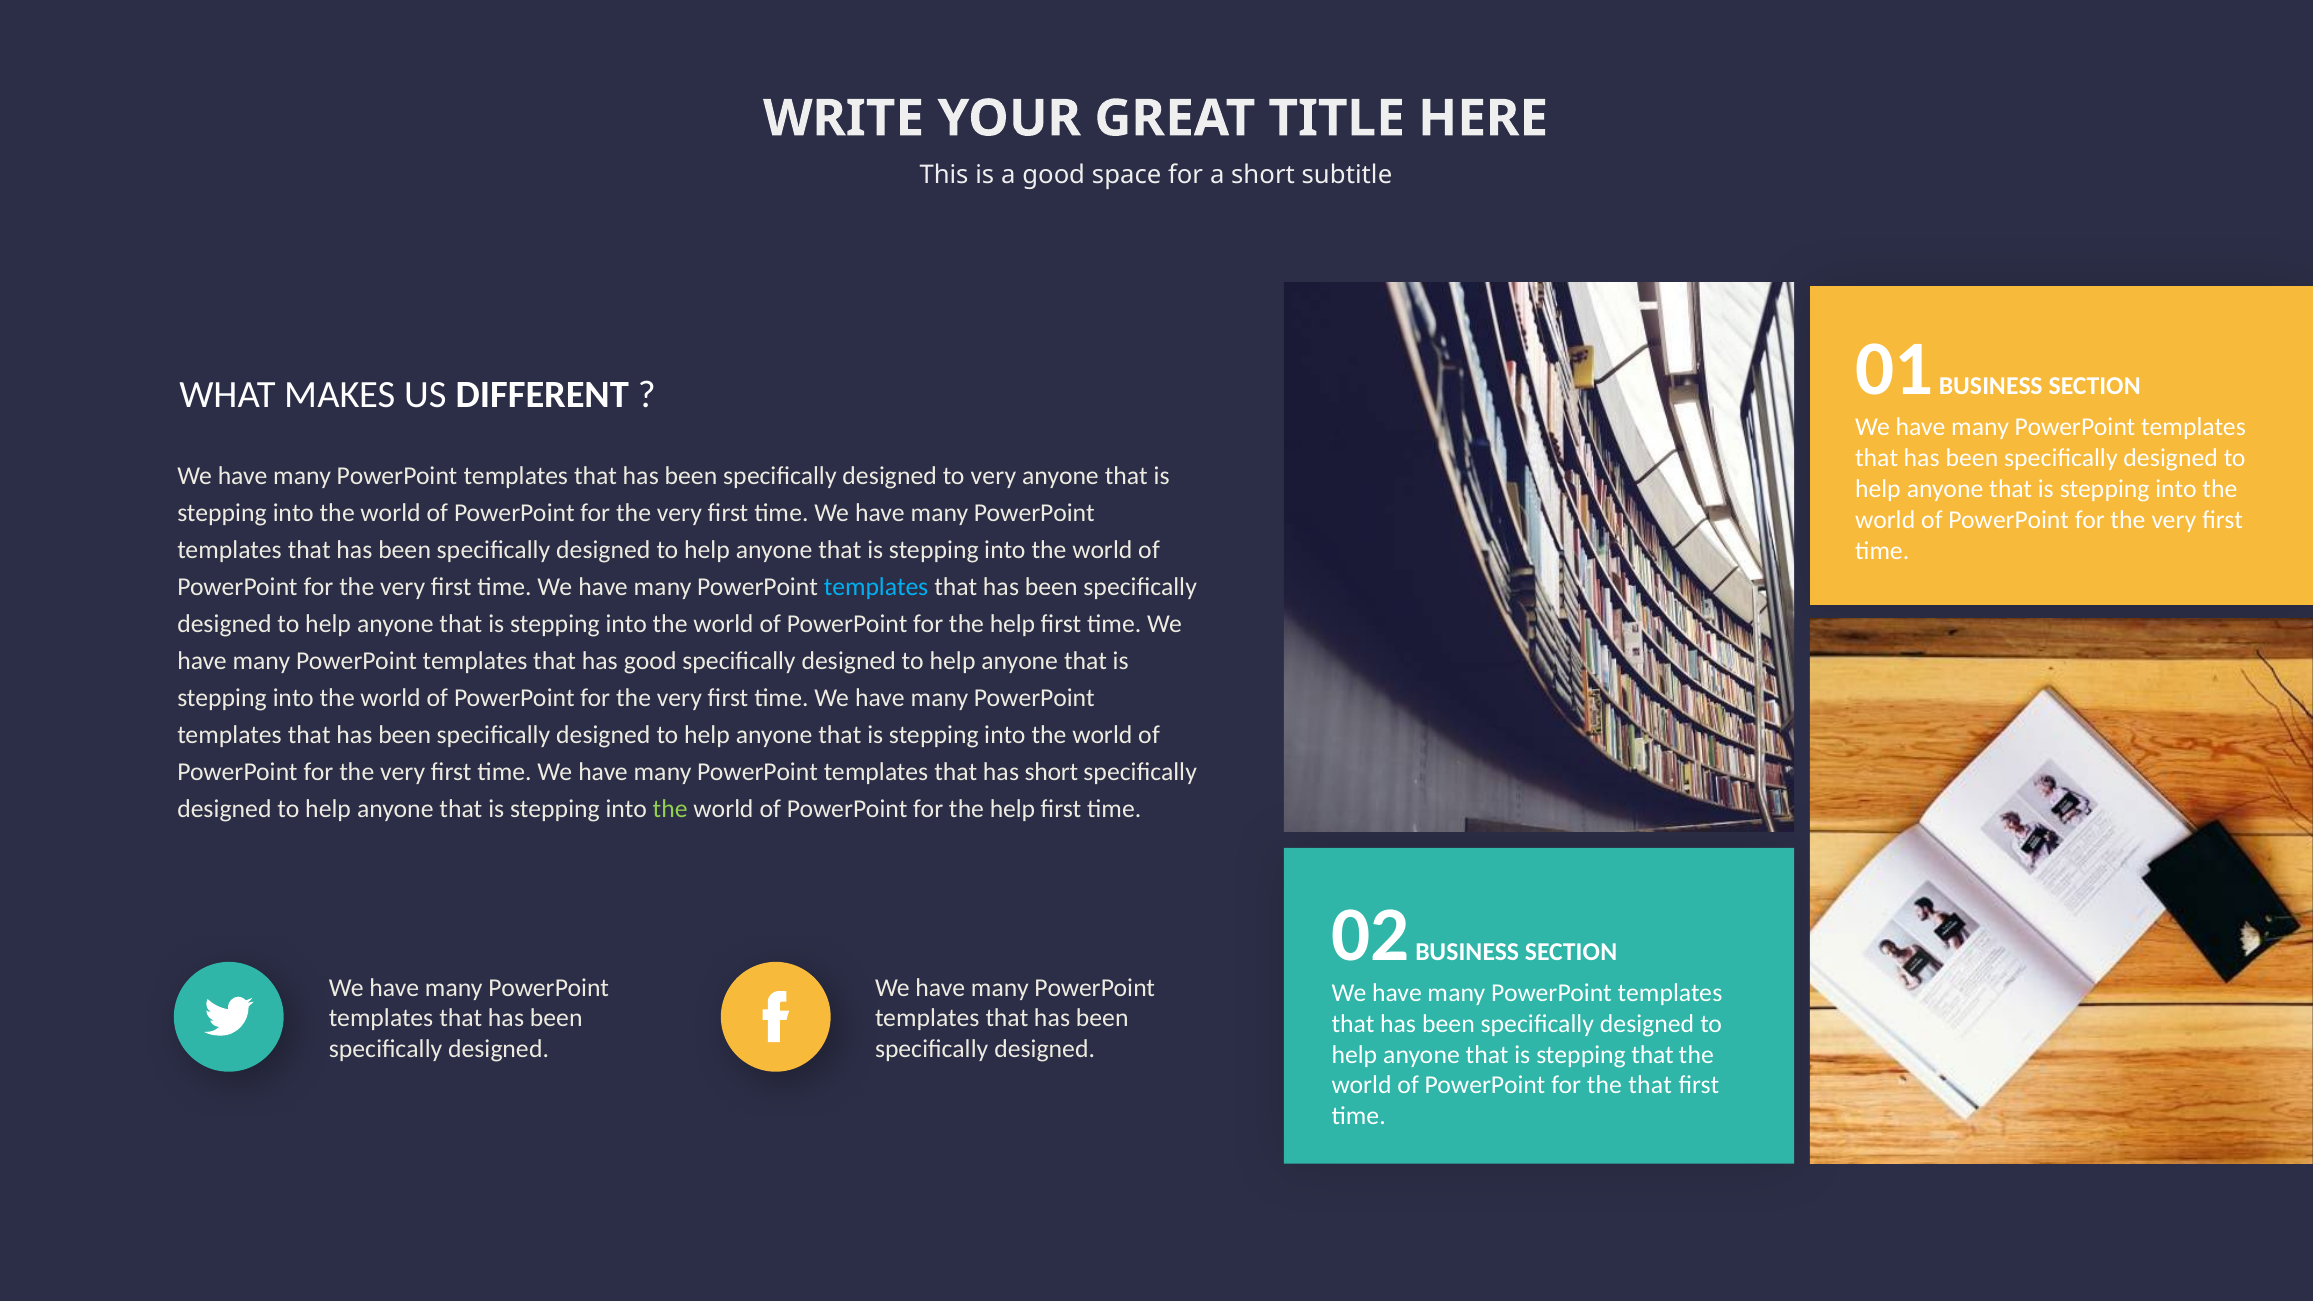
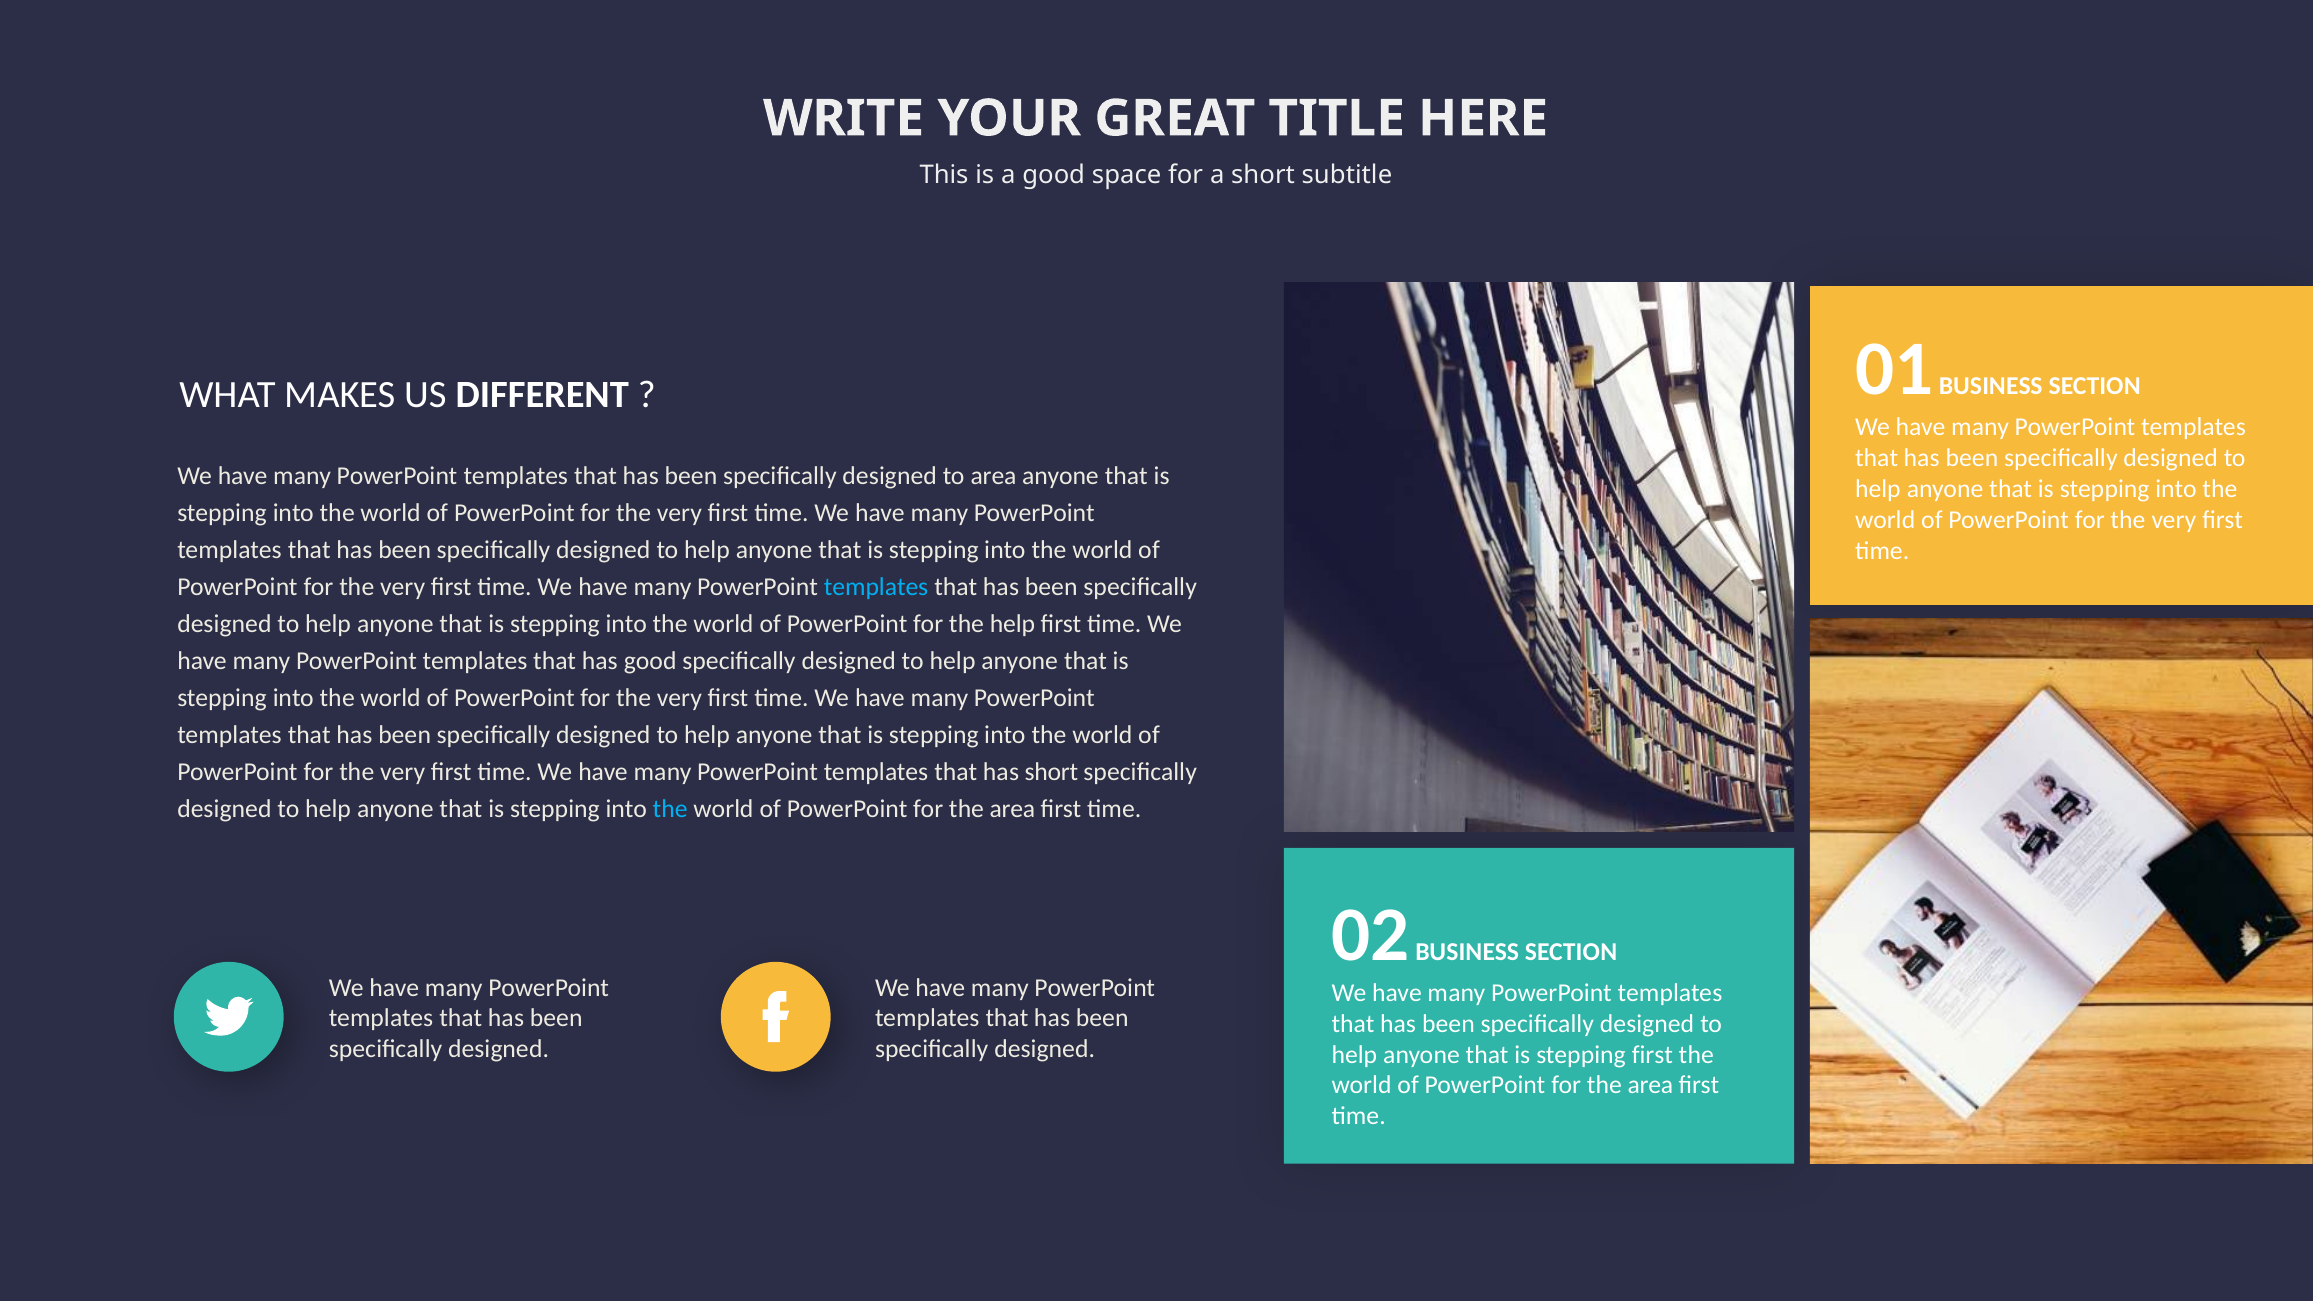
to very: very -> area (994, 476)
the colour: light green -> light blue (670, 808)
help: help -> area (1012, 808)
stepping that: that -> first (1652, 1054)
that: that -> area (1650, 1085)
